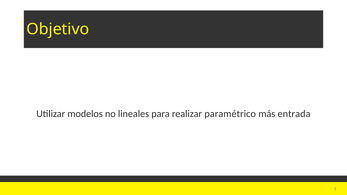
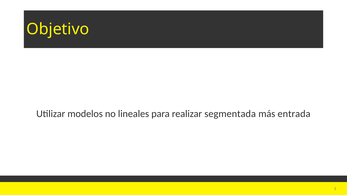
paramétrico: paramétrico -> segmentada (230, 114)
